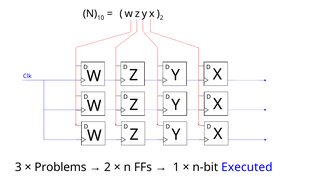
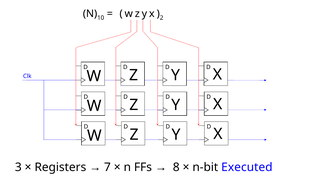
Problems: Problems -> Registers (60, 167)
2: 2 -> 7 (107, 167)
1: 1 -> 8 (176, 167)
